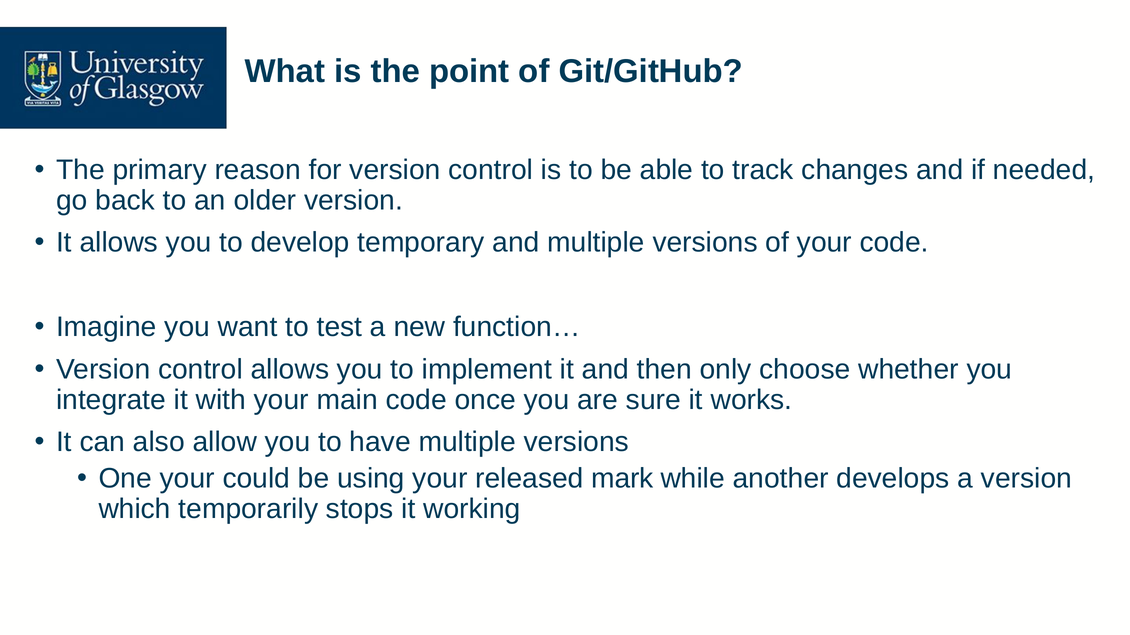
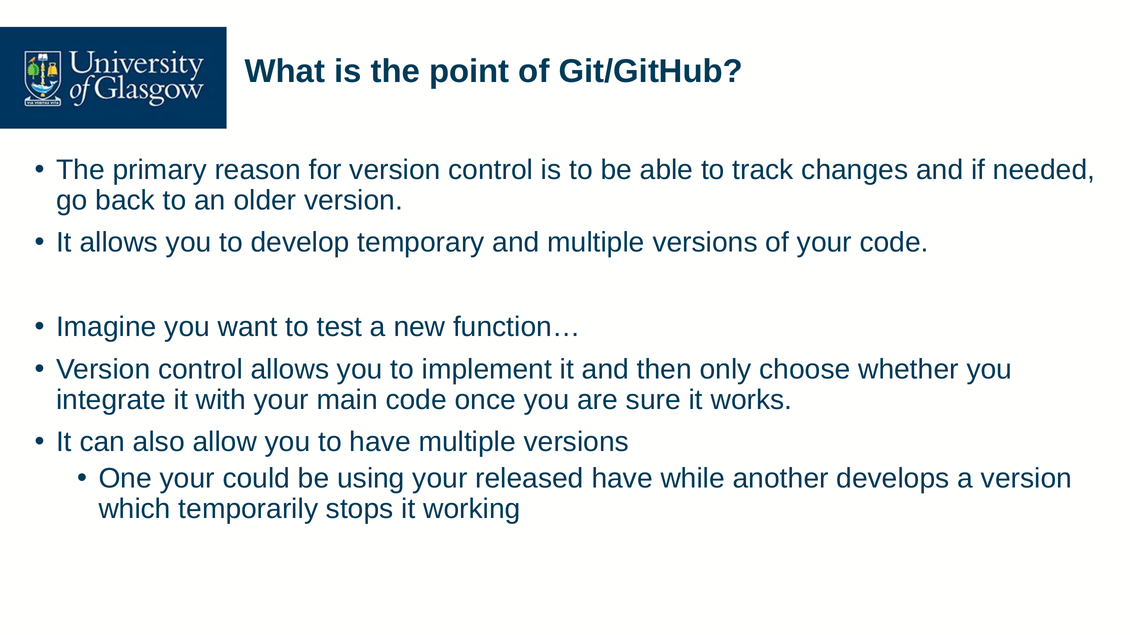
released mark: mark -> have (622, 479)
